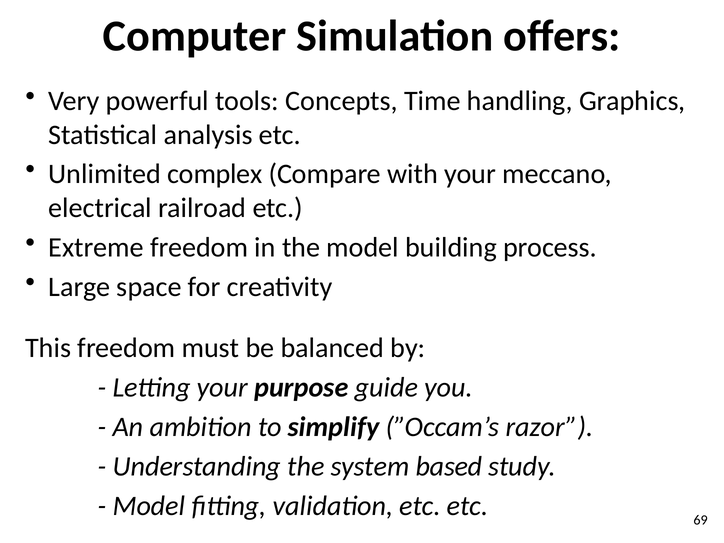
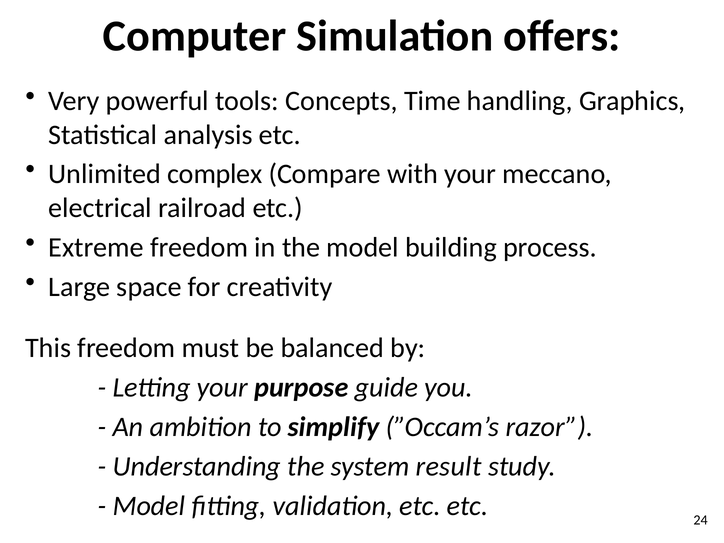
based: based -> result (449, 467)
69: 69 -> 24 (701, 520)
